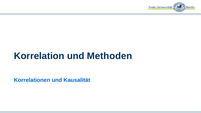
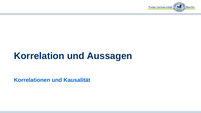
Methoden: Methoden -> Aussagen (110, 56)
